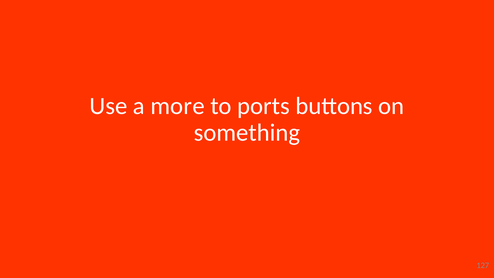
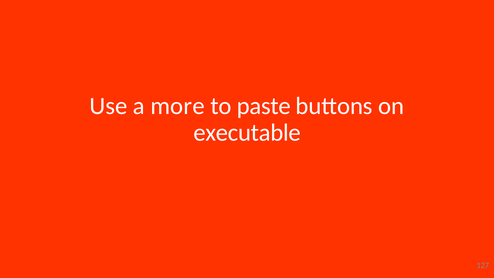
ports: ports -> paste (264, 106)
something: something -> executable (247, 133)
